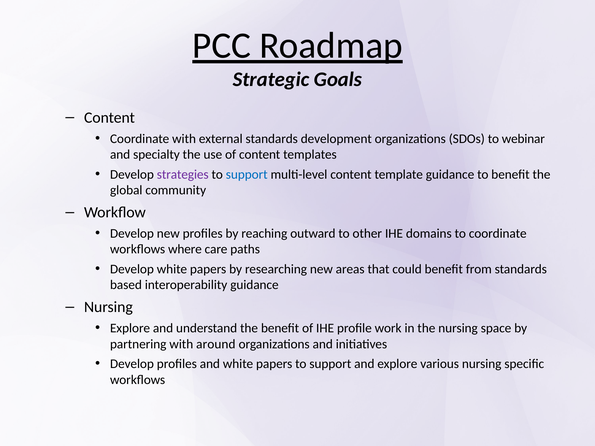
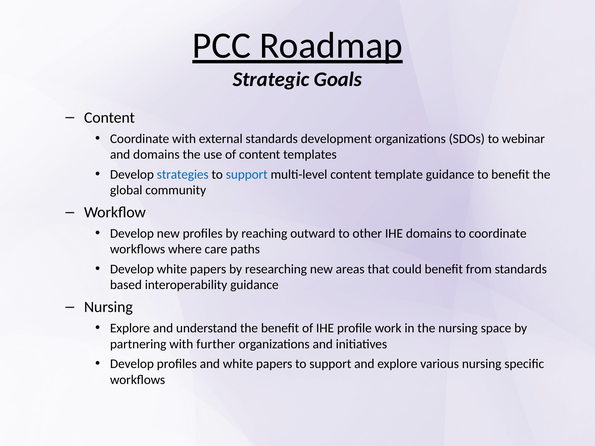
and specialty: specialty -> domains (156, 155)
strategies colour: purple -> blue (183, 174)
around: around -> further (216, 344)
